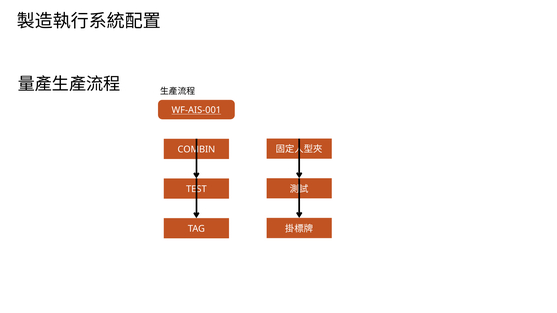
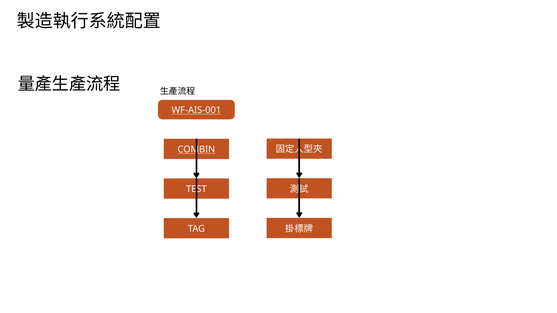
COMBIN underline: none -> present (196, 150)
